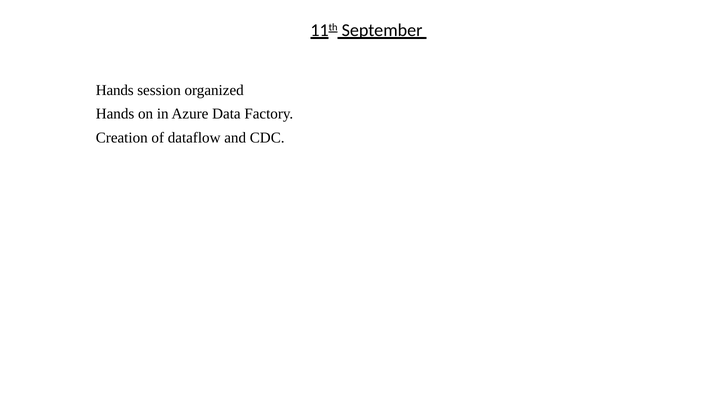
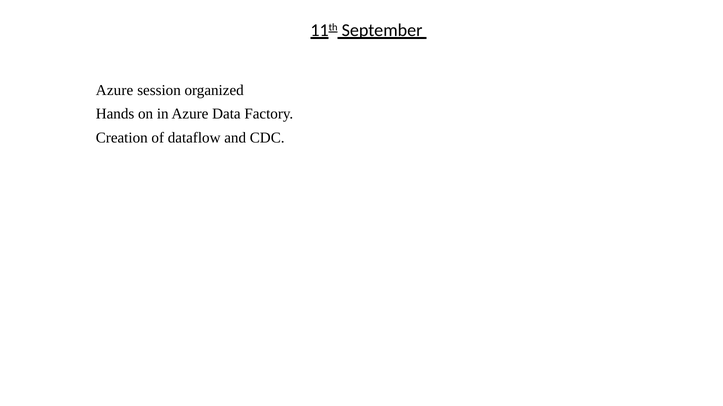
Hands: Hands -> Azure (115, 90)
